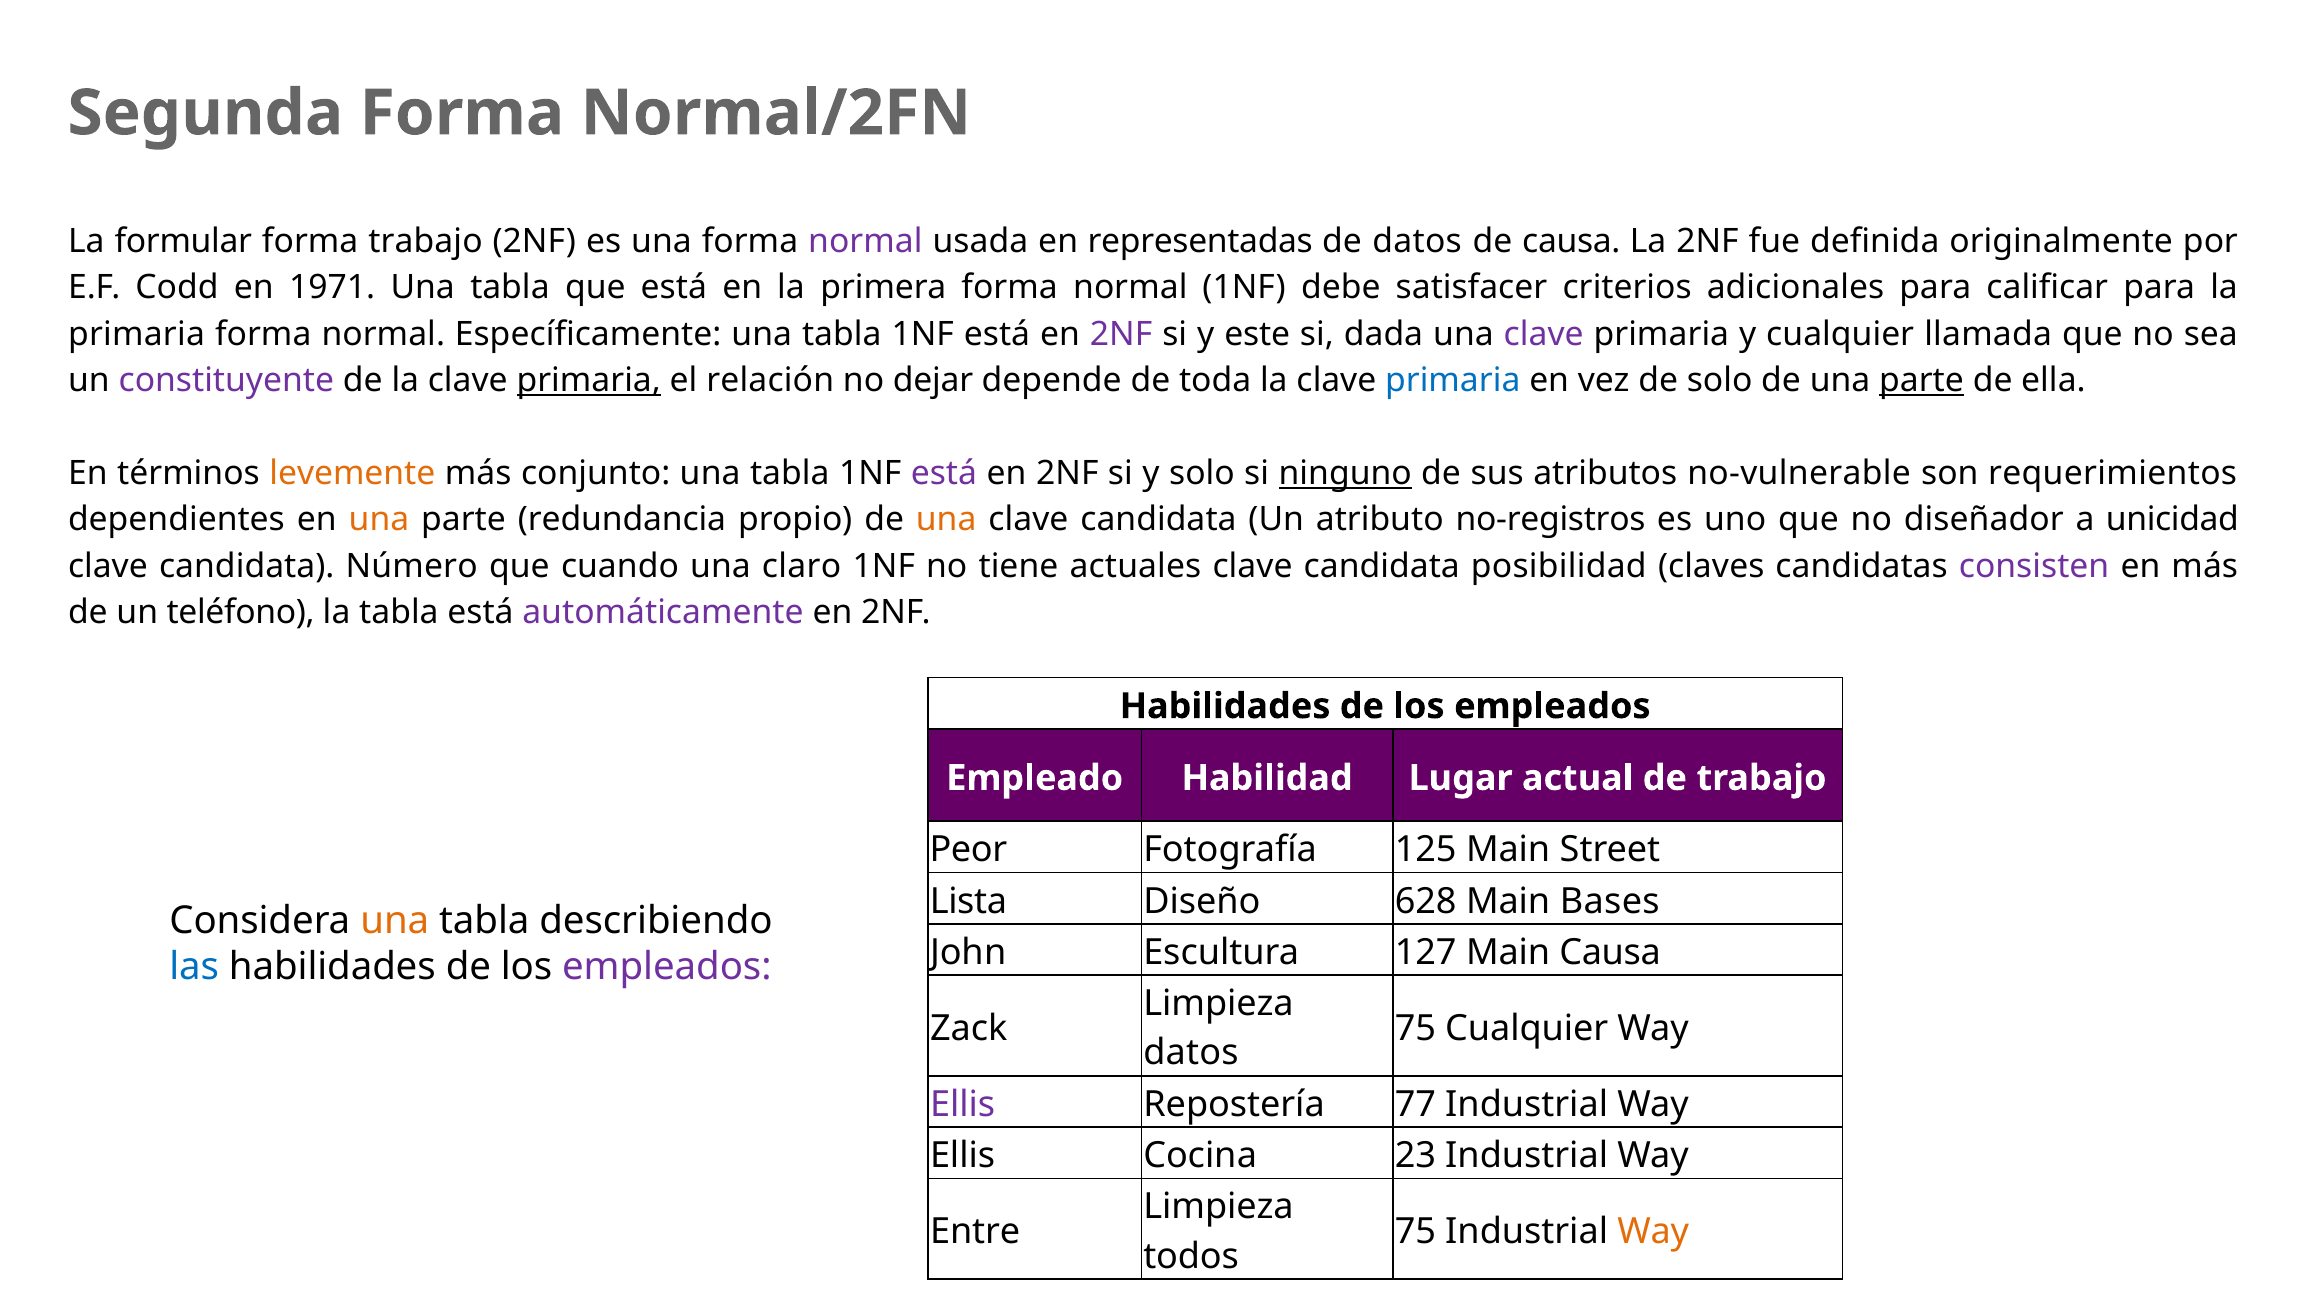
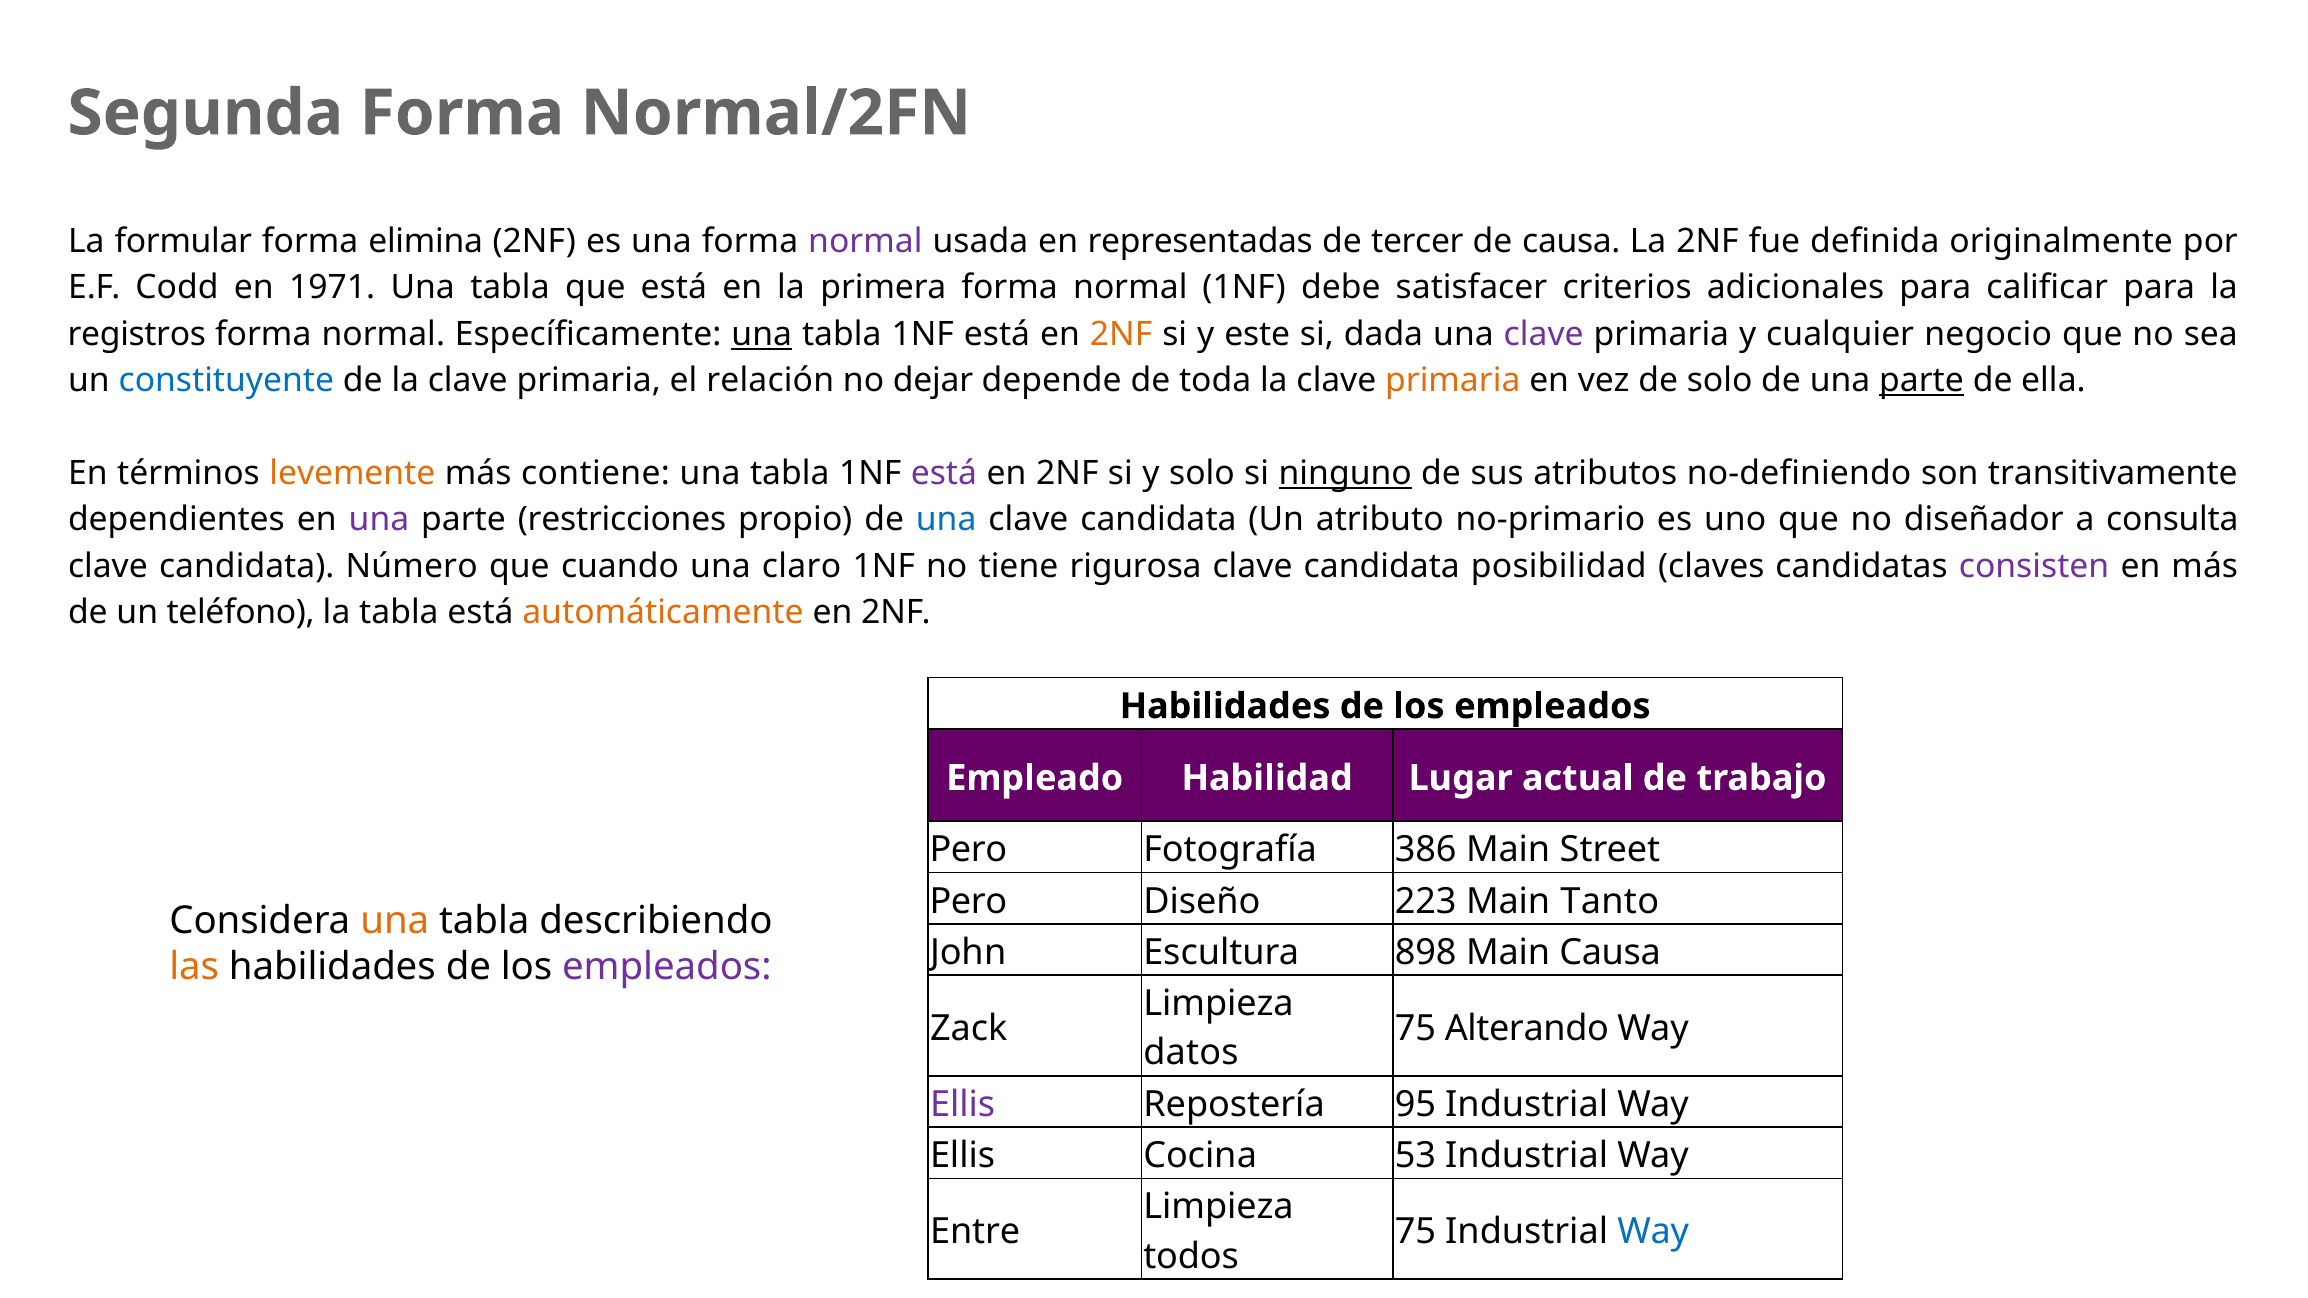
forma trabajo: trabajo -> elimina (426, 241)
de datos: datos -> tercer (1417, 241)
primaria: primaria -> registros (137, 334)
una underline: none -> present (762, 334)
2NF colour: purple -> orange (1121, 334)
llamada: llamada -> negocio (1988, 334)
constituyente colour: purple -> blue (226, 381)
primaria underline: present -> none (589, 381)
primaria colour: blue -> orange (1453, 381)
conjunto: conjunto -> contiene (596, 473)
no-vulnerable: no-vulnerable -> no-definiendo (1799, 473)
requerimientos: requerimientos -> transitivamente (2113, 473)
una colour: orange -> purple (379, 520)
redundancia: redundancia -> restricciones (622, 520)
una colour: orange -> blue (946, 520)
no-registros: no-registros -> no-primario (1550, 520)
unicidad: unicidad -> consulta (2172, 520)
actuales: actuales -> rigurosa (1136, 566)
automáticamente colour: purple -> orange (663, 613)
Peor: Peor -> Pero (968, 850)
125: 125 -> 386 (1426, 850)
Lista: Lista -> Pero (968, 901)
628: 628 -> 223 (1426, 901)
Bases: Bases -> Tanto (1610, 901)
127: 127 -> 898 (1426, 953)
las colour: blue -> orange (194, 967)
75 Cualquier: Cualquier -> Alterando (1527, 1029)
77: 77 -> 95 (1415, 1105)
23: 23 -> 53 (1415, 1156)
Way colour: orange -> blue (1653, 1232)
